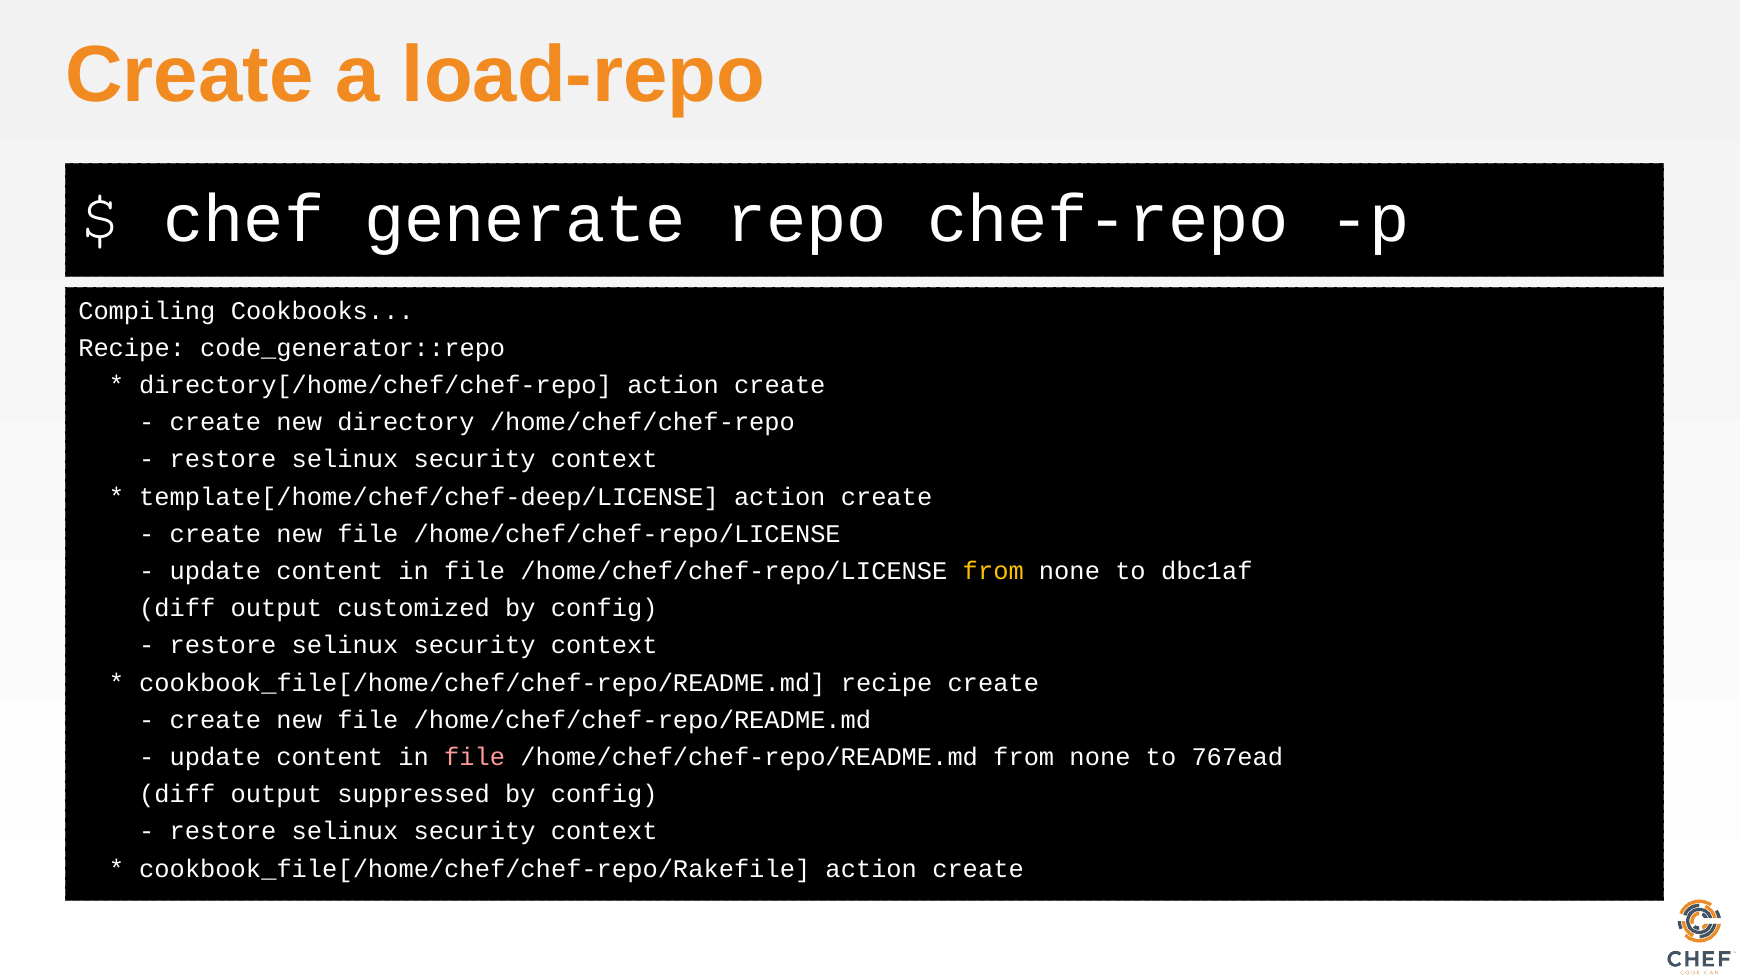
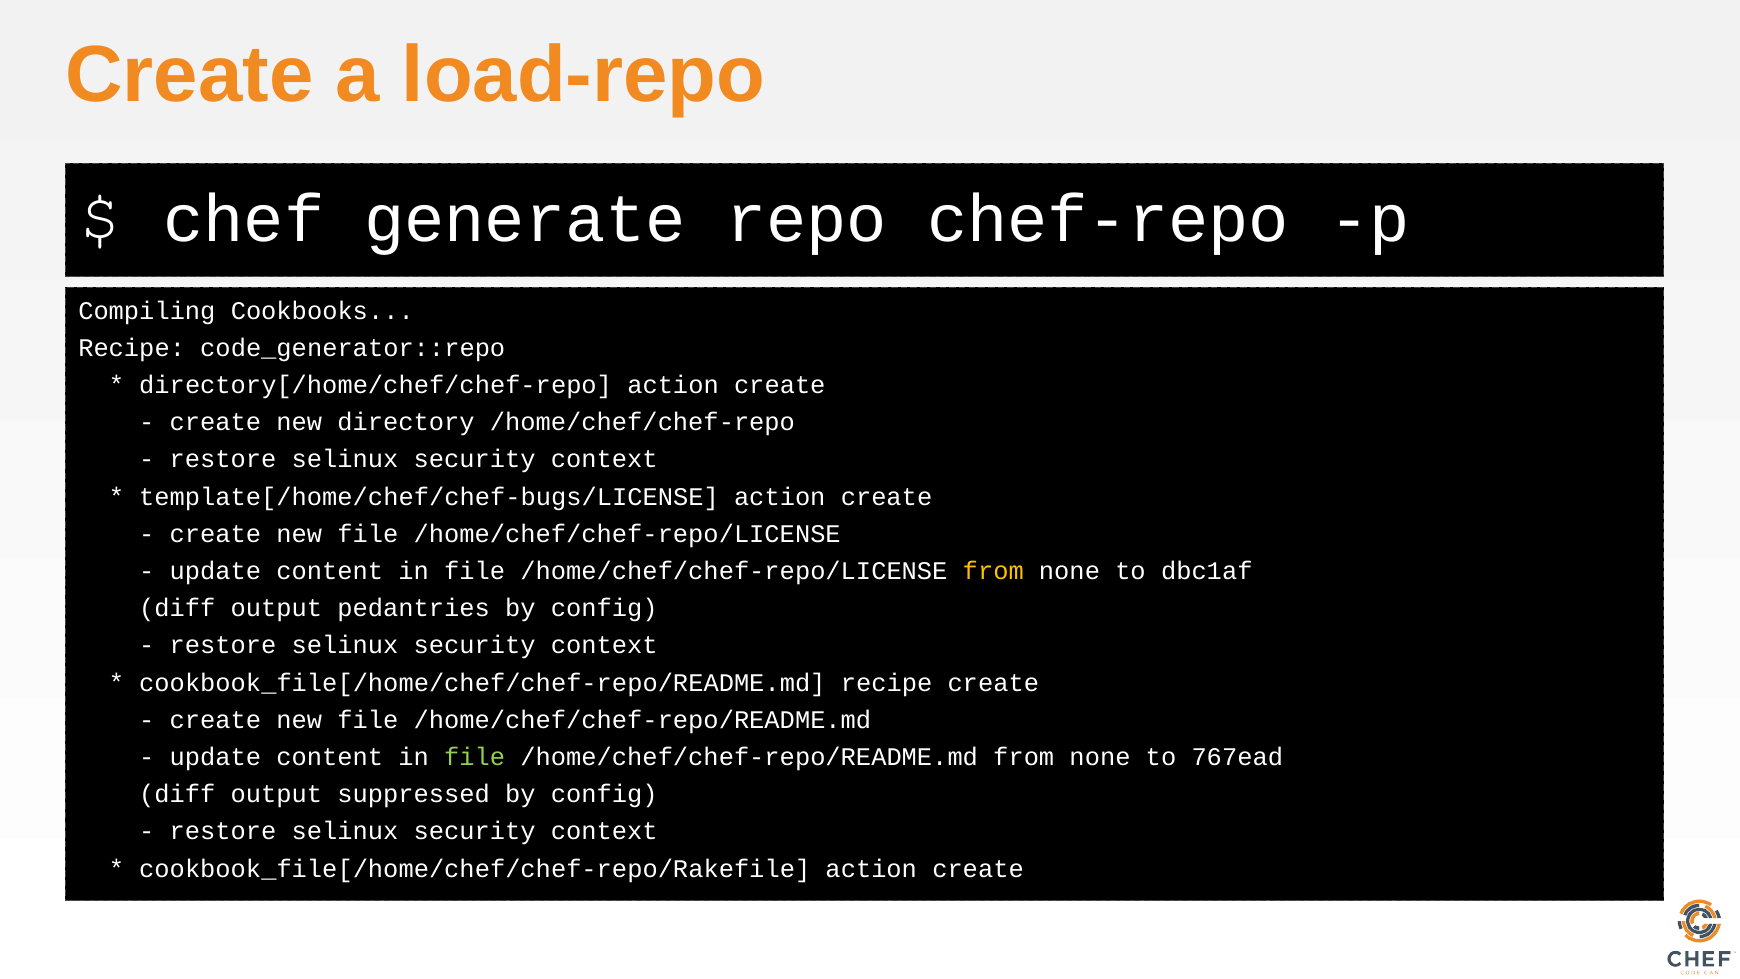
template[/home/chef/chef-deep/LICENSE: template[/home/chef/chef-deep/LICENSE -> template[/home/chef/chef-bugs/LICENSE (429, 497)
customized: customized -> pedantries (414, 608)
file colour: pink -> light green (475, 757)
